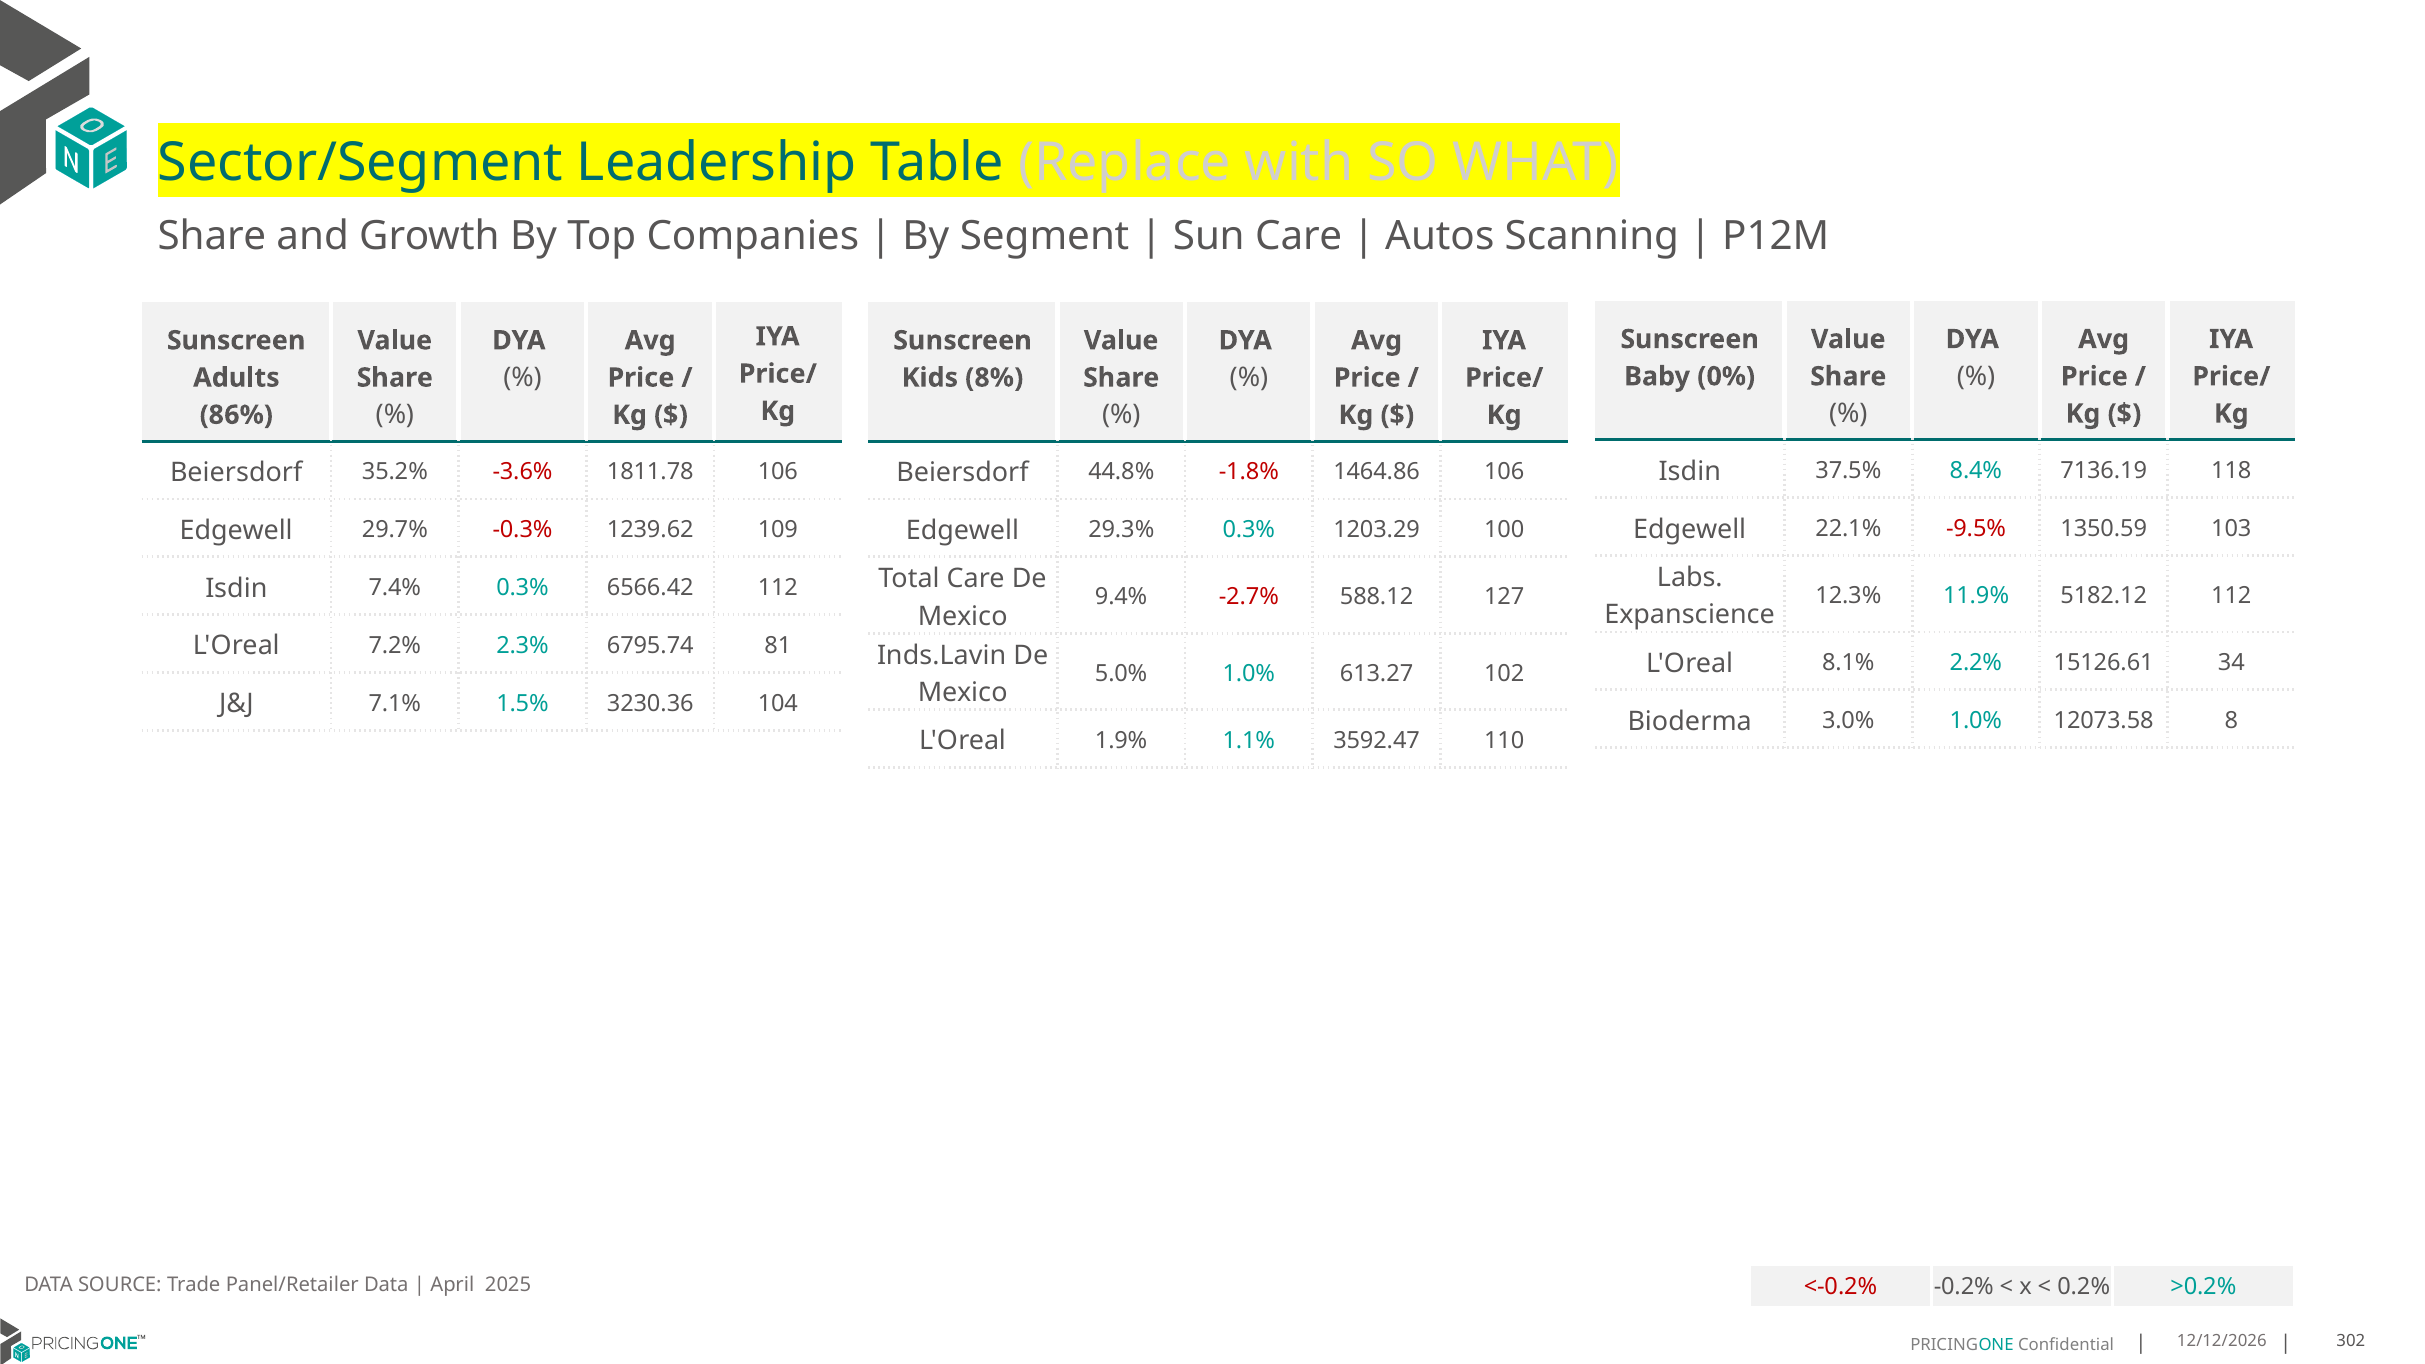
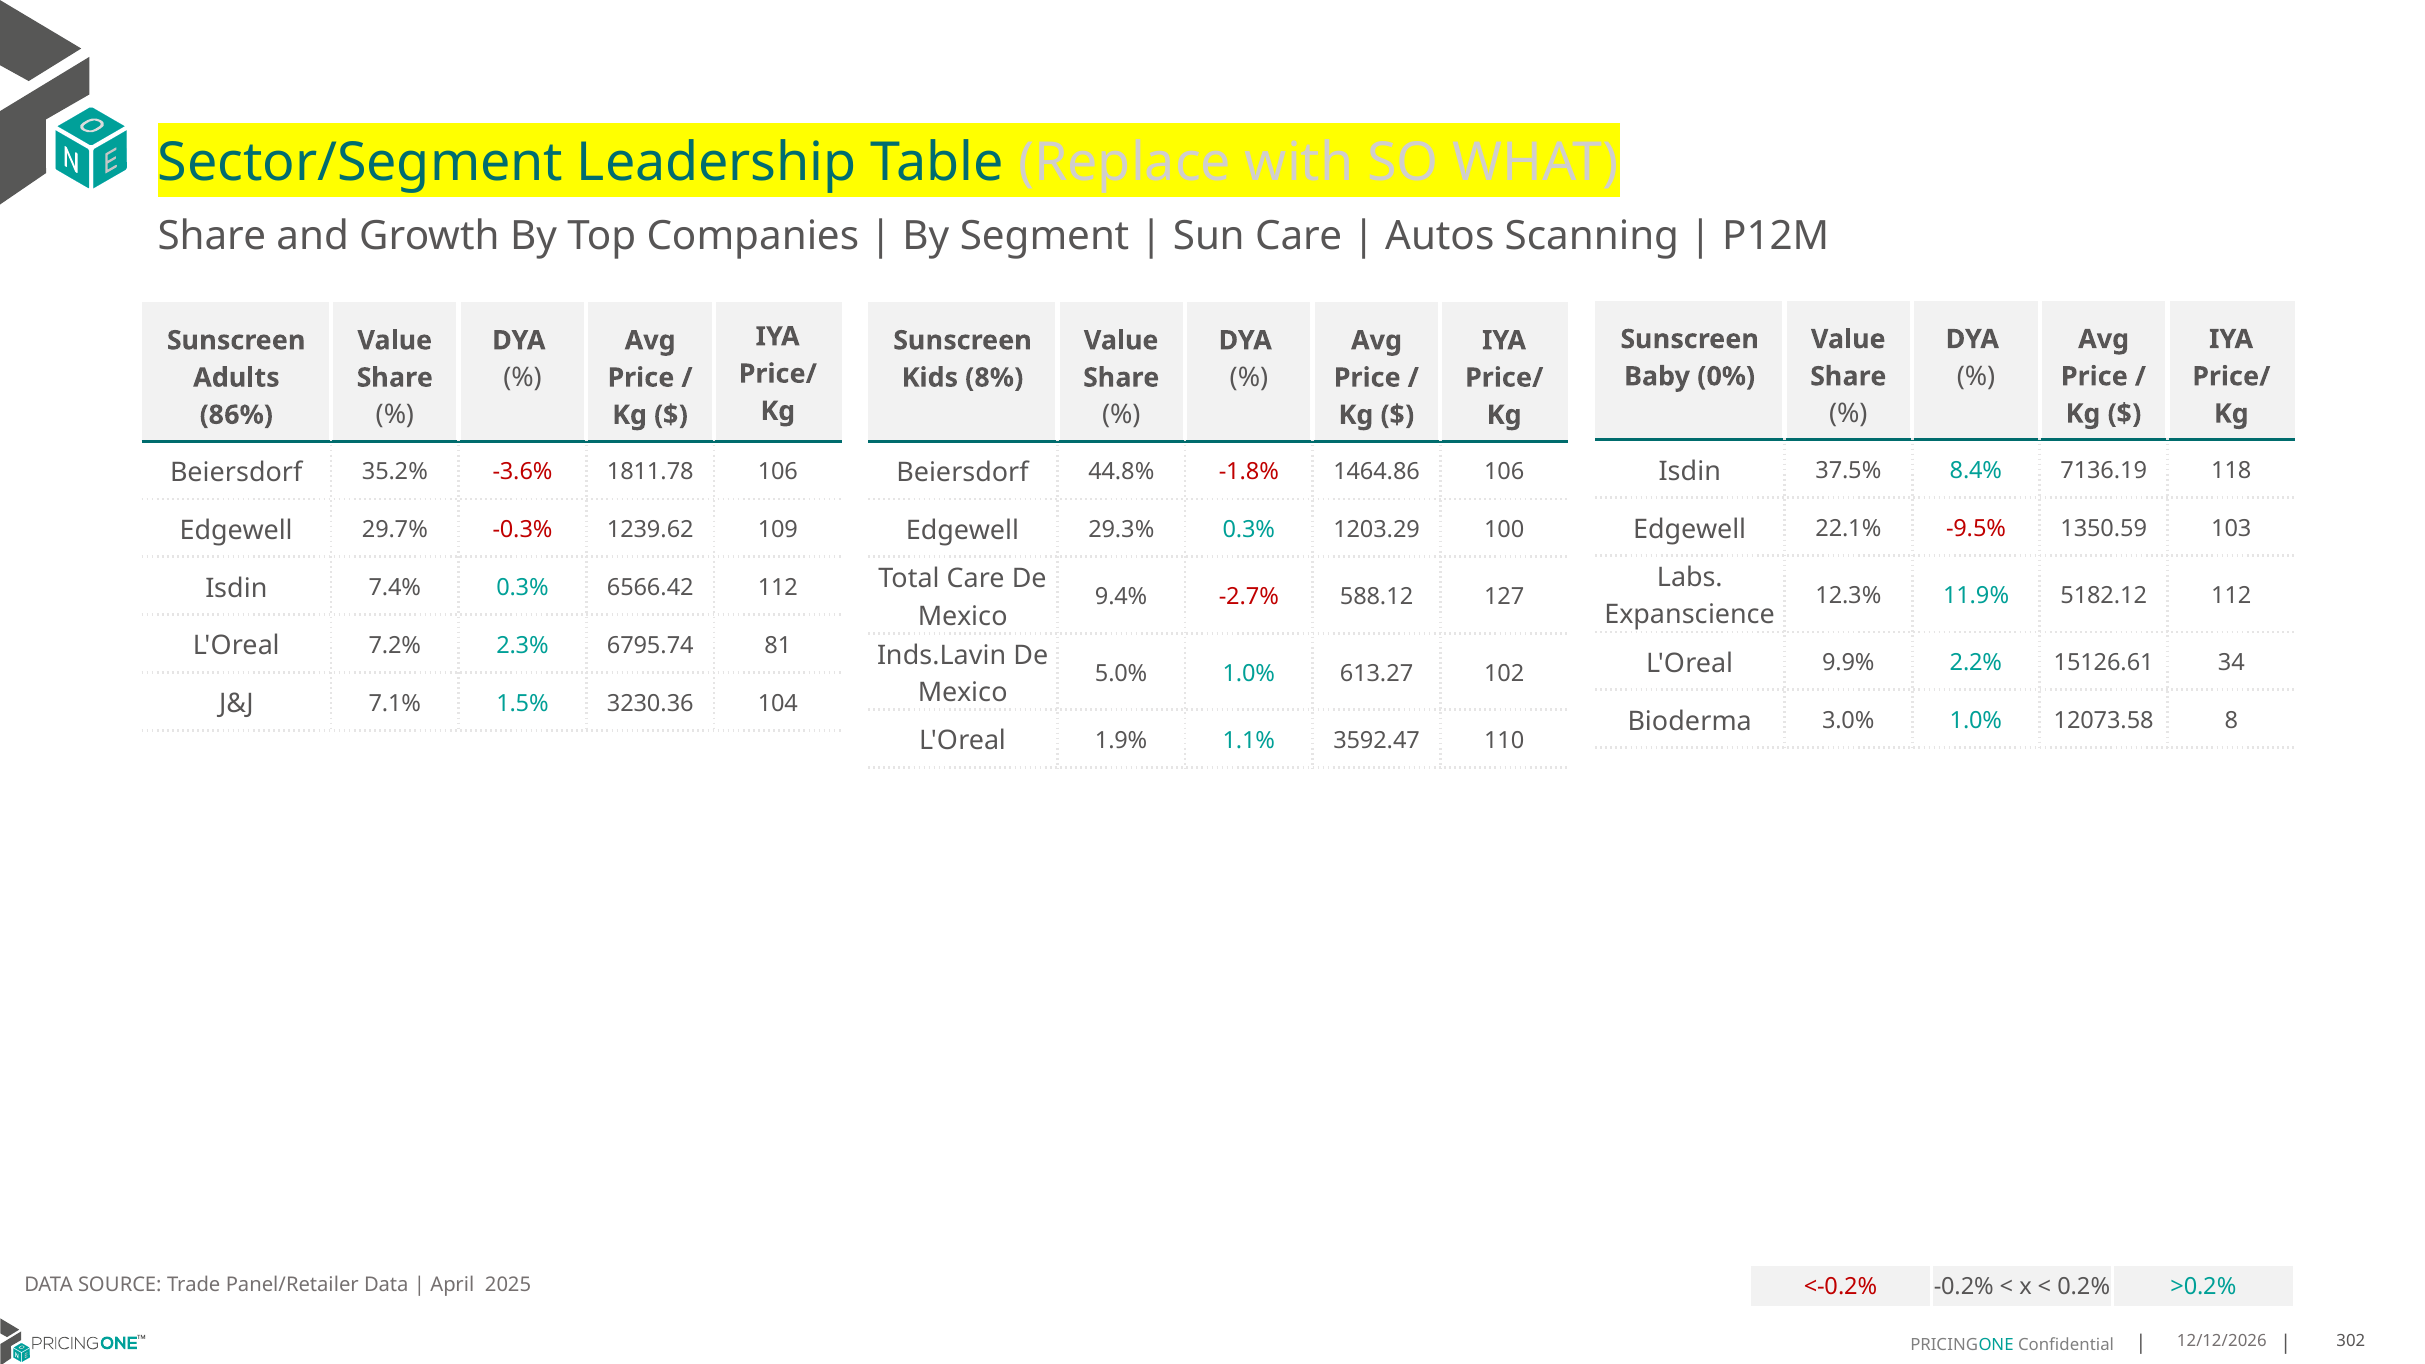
8.1%: 8.1% -> 9.9% (1848, 663)
